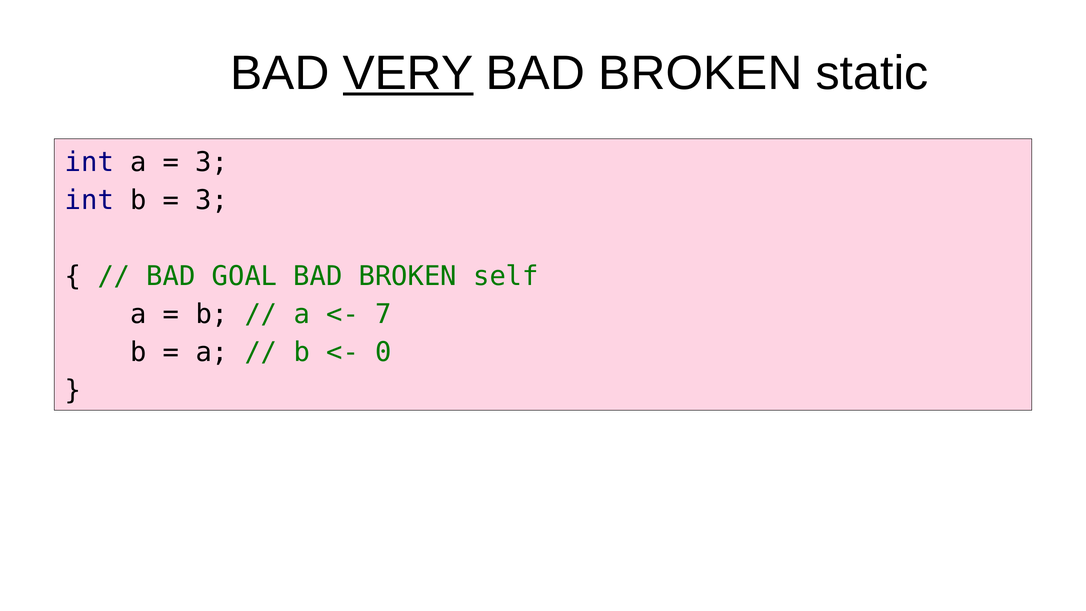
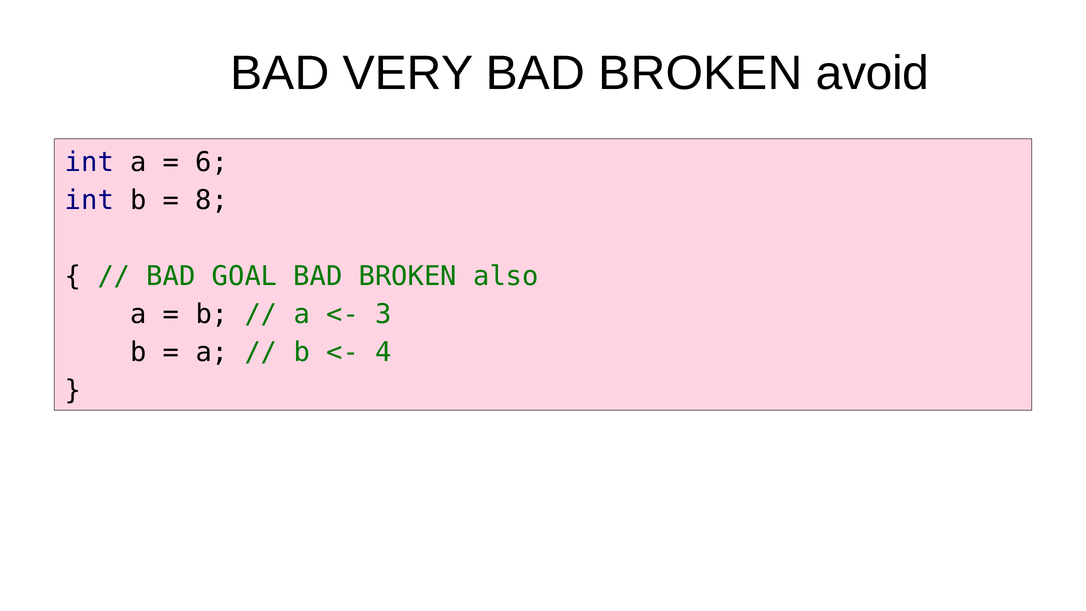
VERY underline: present -> none (408, 73)
static: static -> avoid (872, 73)
3: 3 -> 6 (212, 162)
3: 3 -> 8 (212, 200)
self: self -> also (506, 276)
7: 7 -> 3 (383, 314)
0: 0 -> 4 (383, 352)
